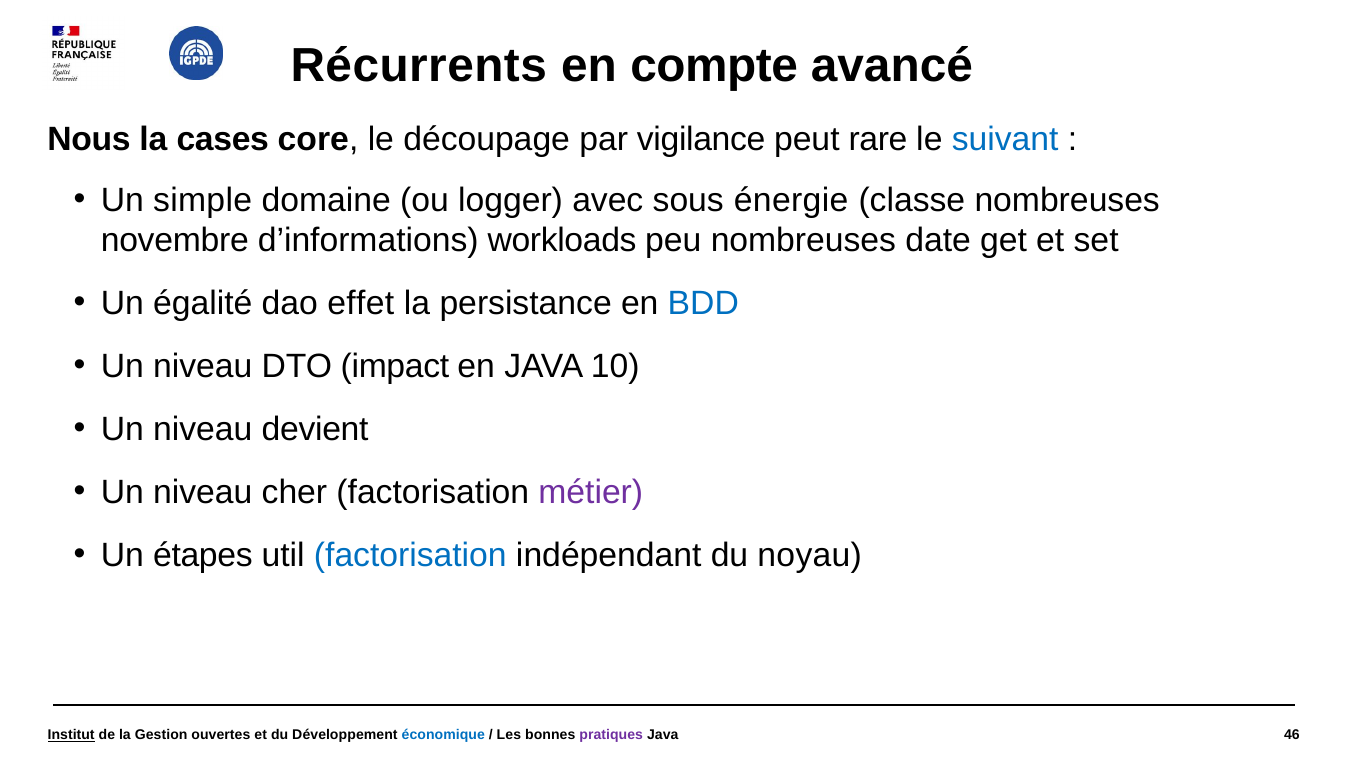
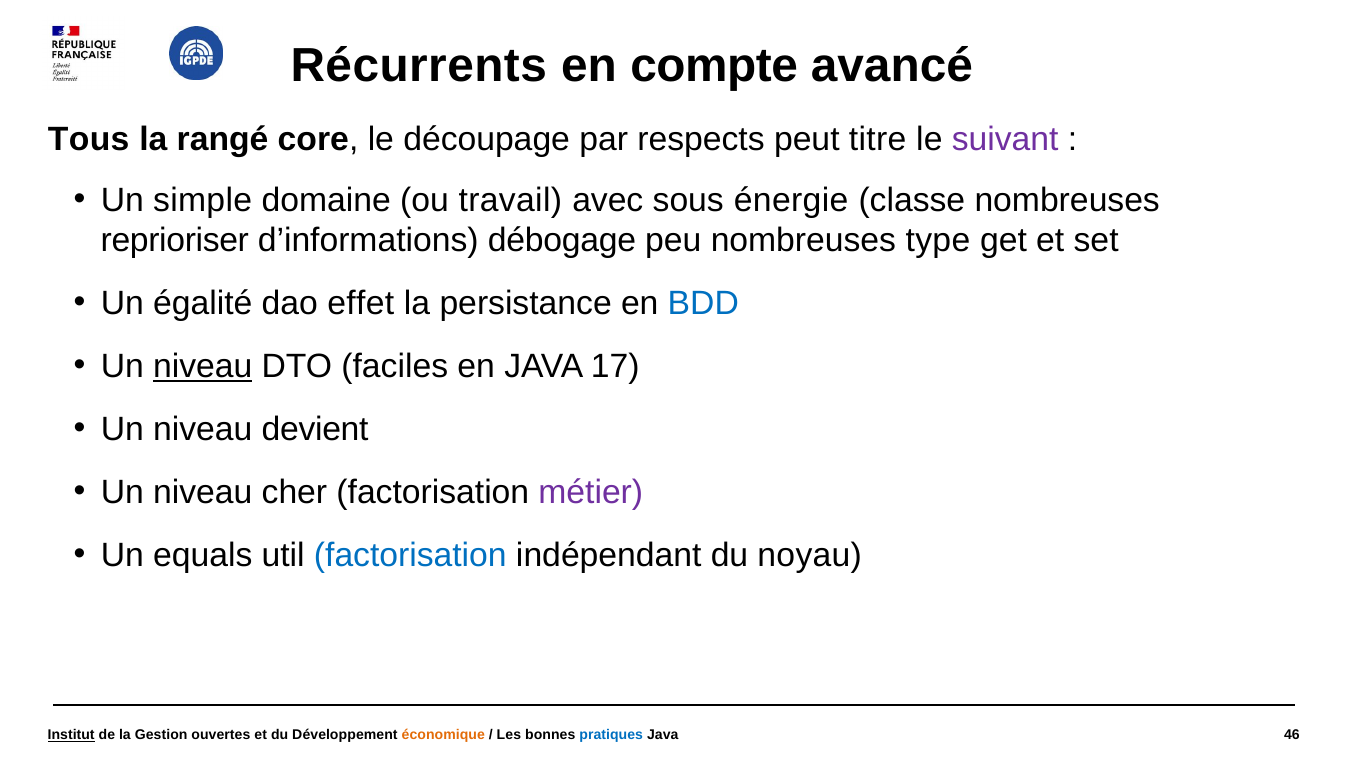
Nous: Nous -> Tous (89, 139)
cases: cases -> rangé (223, 139)
vigilance: vigilance -> respects (701, 139)
rare: rare -> titre (878, 139)
suivant colour: blue -> purple (1005, 139)
logger: logger -> travail (510, 200)
novembre: novembre -> reprioriser (175, 241)
workloads: workloads -> débogage (562, 241)
date: date -> type (938, 241)
niveau underline: none -> present (203, 367)
impact: impact -> faciles (395, 367)
10: 10 -> 17 (615, 367)
étapes: étapes -> equals (203, 555)
économique colour: blue -> orange (443, 735)
pratiques colour: purple -> blue (611, 735)
